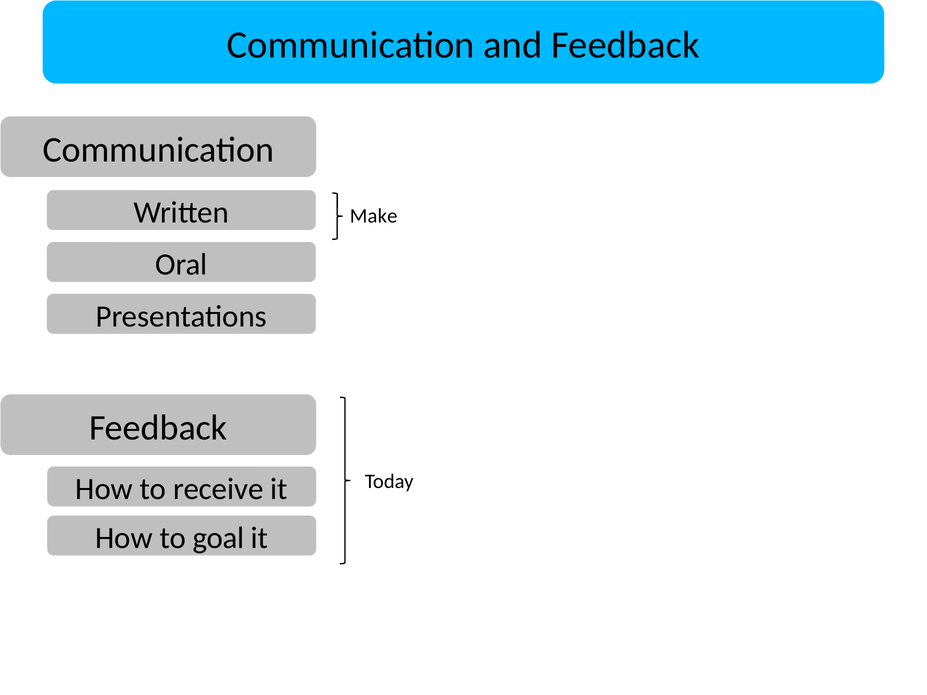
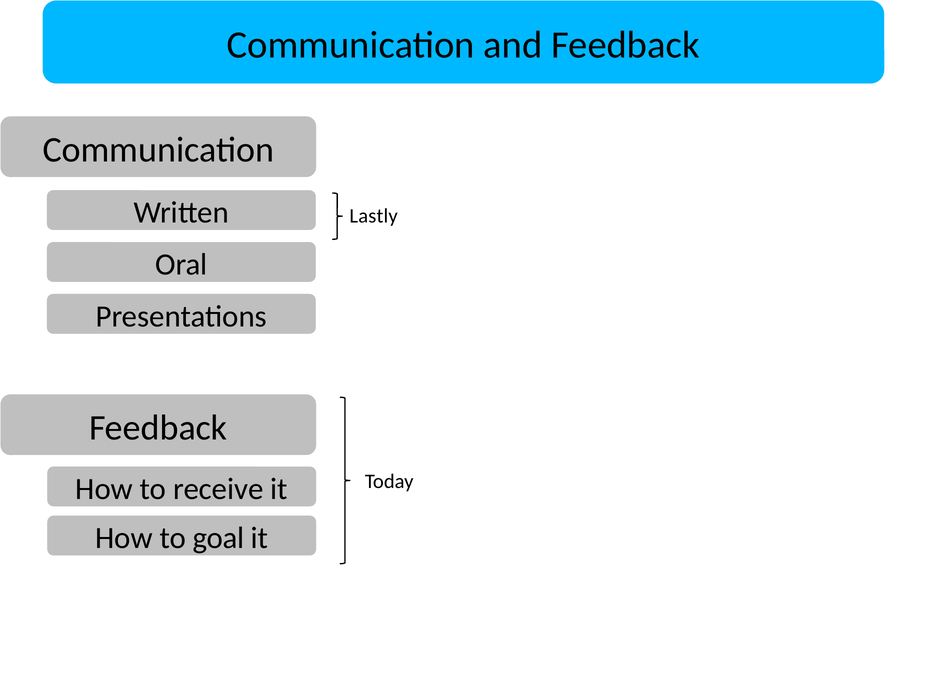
Make: Make -> Lastly (374, 216)
